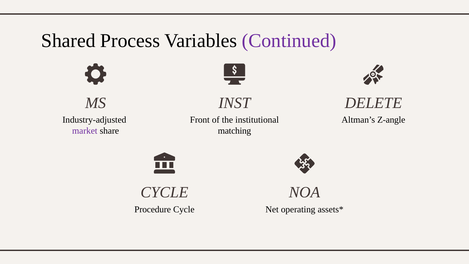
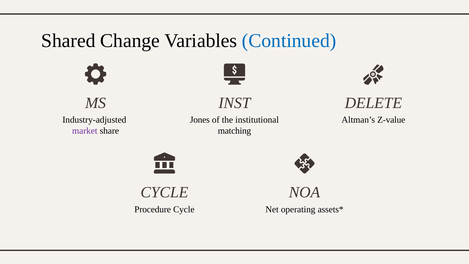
Process: Process -> Change (130, 41)
Continued colour: purple -> blue (289, 41)
Front: Front -> Jones (200, 120)
Z-angle: Z-angle -> Z-value (391, 120)
